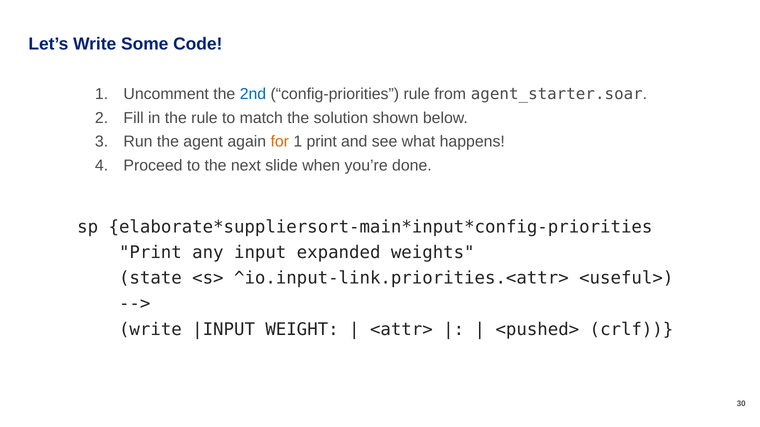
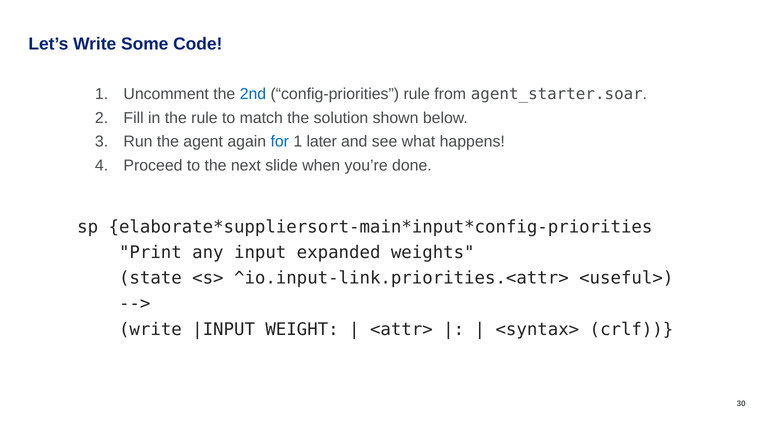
for colour: orange -> blue (280, 142)
1 print: print -> later (322, 142)
<pushed>: <pushed> -> <syntax> (537, 330)
